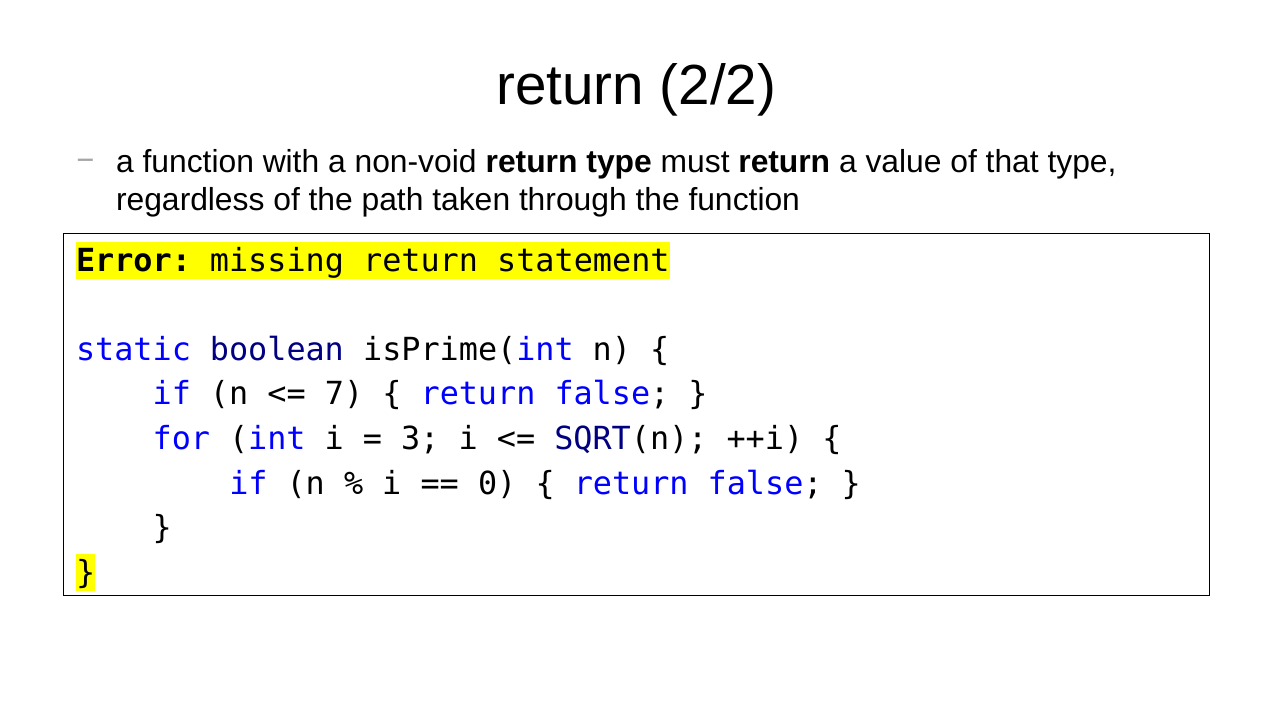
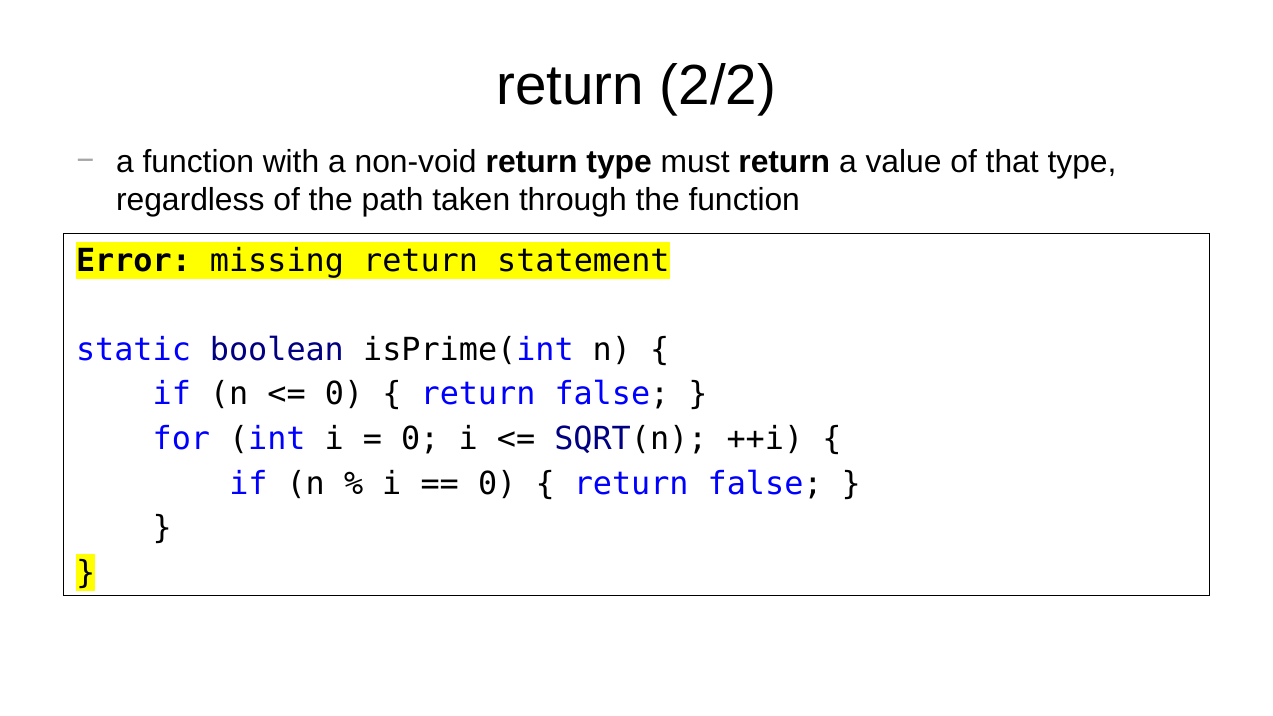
7: 7 -> 0 (344, 394)
3: 3 -> 0 (420, 439)
